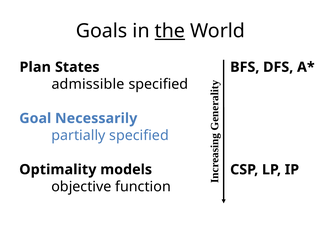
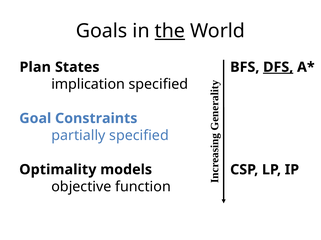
DFS underline: none -> present (278, 67)
admissible: admissible -> implication (88, 84)
Necessarily: Necessarily -> Constraints (96, 119)
